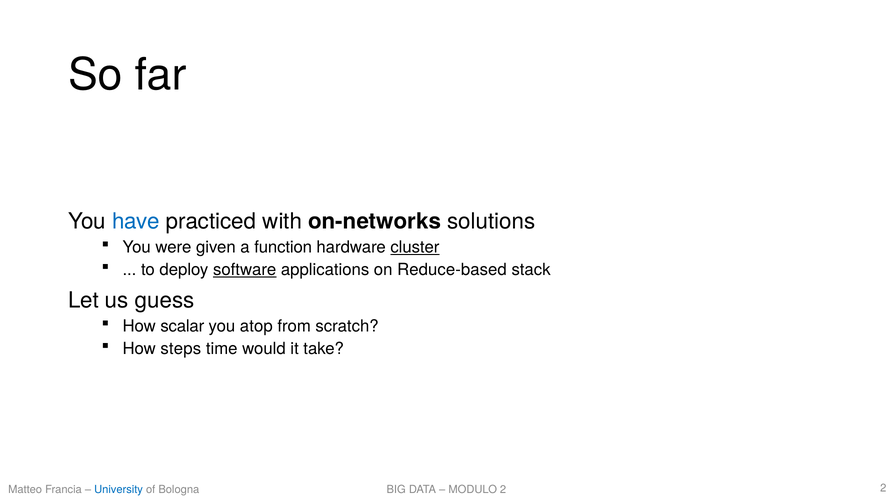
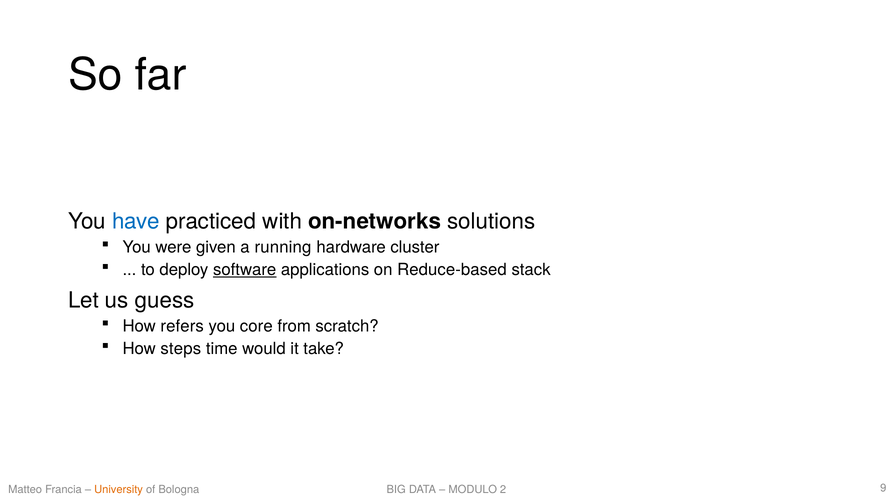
function: function -> running (283, 247)
cluster underline: present -> none (415, 247)
scalar: scalar -> refers (182, 326)
atop: atop -> core (256, 326)
University colour: blue -> orange (119, 490)
Bologna 2: 2 -> 9 (883, 488)
